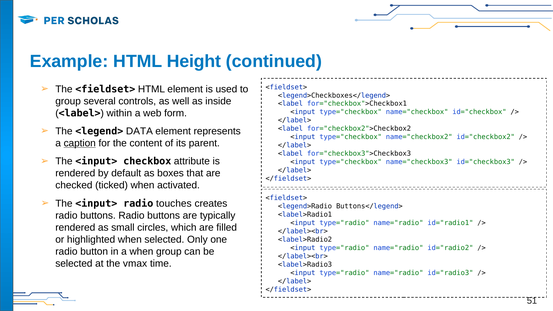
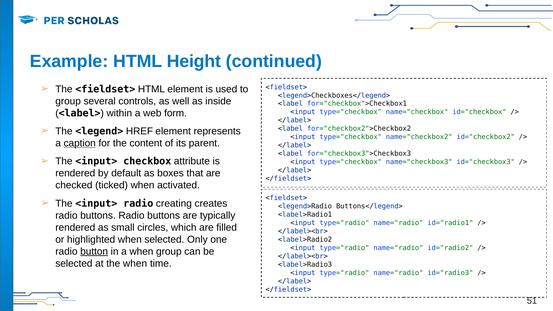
DATA: DATA -> HREF (139, 131)
touches: touches -> creating (174, 204)
button underline: none -> present (94, 251)
the vmax: vmax -> when (135, 263)
